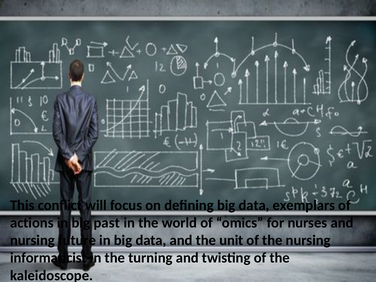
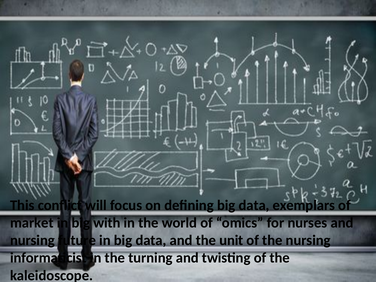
actions: actions -> market (32, 223)
past: past -> with (107, 223)
